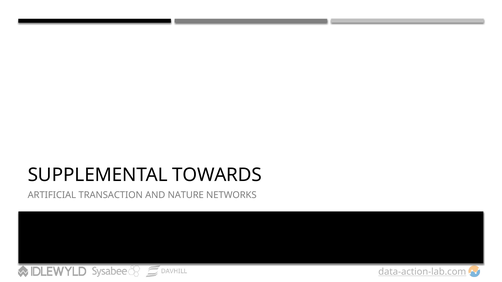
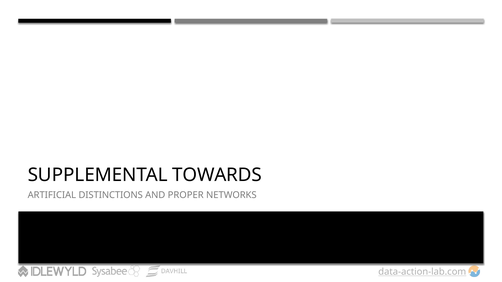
TRANSACTION: TRANSACTION -> DISTINCTIONS (111, 195)
NATURE: NATURE -> PROPER (186, 195)
